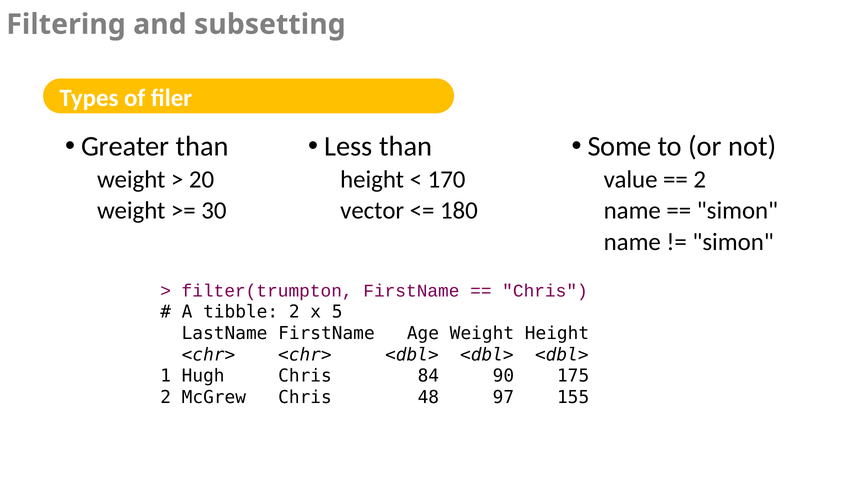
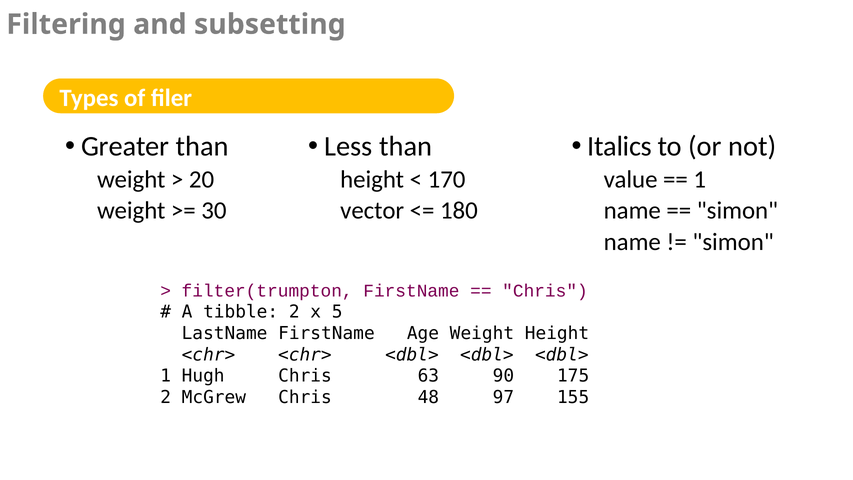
Some: Some -> Italics (620, 146)
2: 2 -> 1 (700, 179)
84: 84 -> 63 (428, 376)
